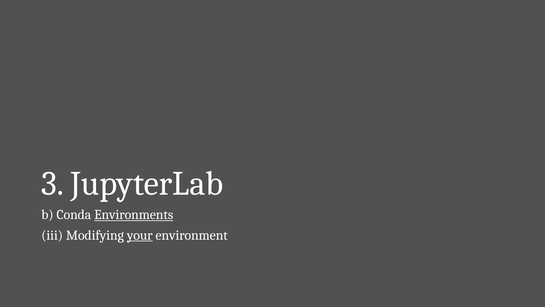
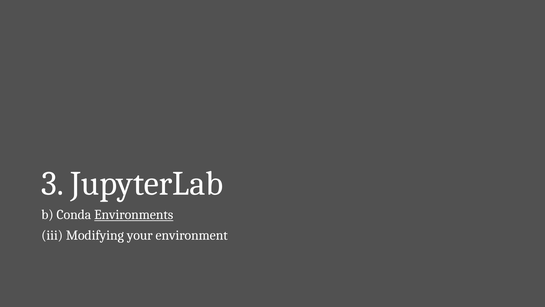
your underline: present -> none (140, 235)
